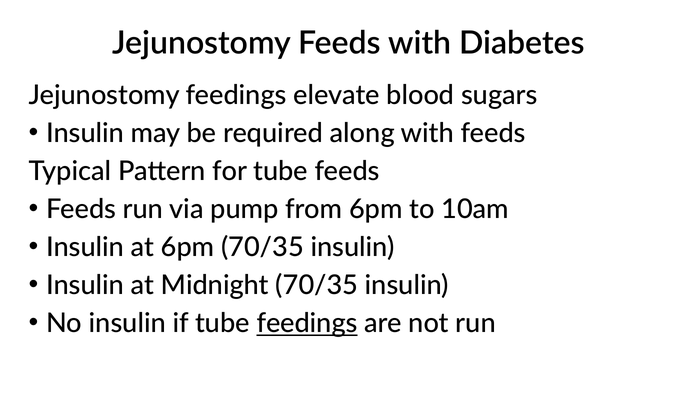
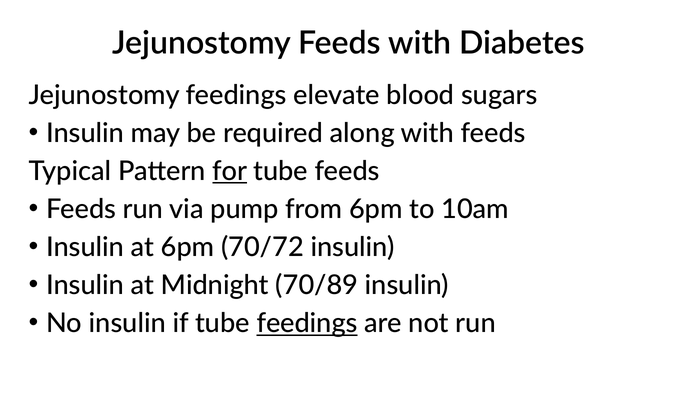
for underline: none -> present (230, 171)
6pm 70/35: 70/35 -> 70/72 (263, 247)
Midnight 70/35: 70/35 -> 70/89 (317, 286)
